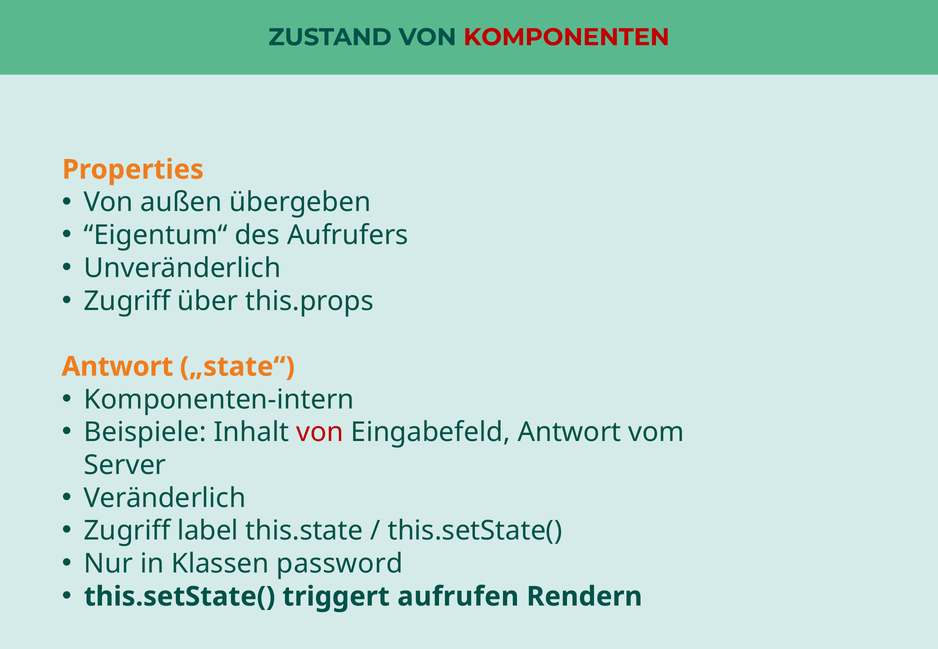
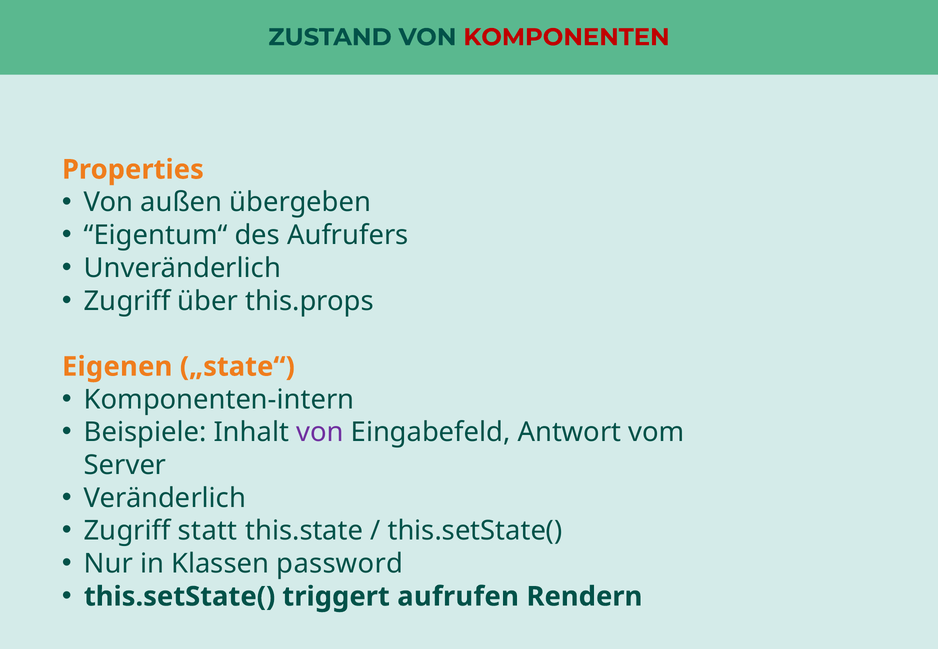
Antwort: Antwort -> Eigenen (117, 367)
von colour: red -> purple (320, 433)
label: label -> statt (208, 531)
